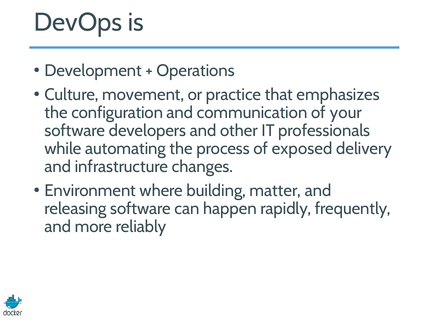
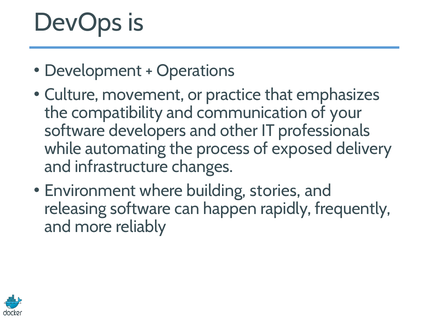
configuration: configuration -> compatibility (117, 113)
matter: matter -> stories (275, 191)
